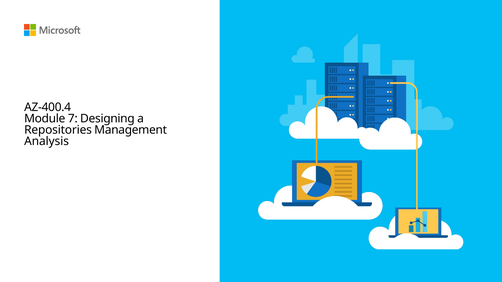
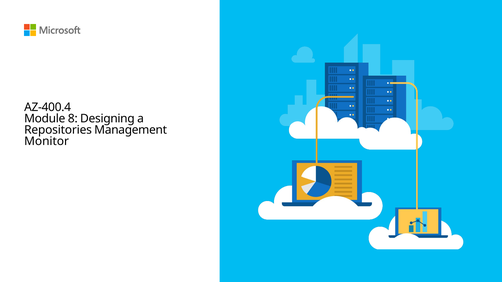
7: 7 -> 8 (73, 119)
Analysis: Analysis -> Monitor (47, 142)
